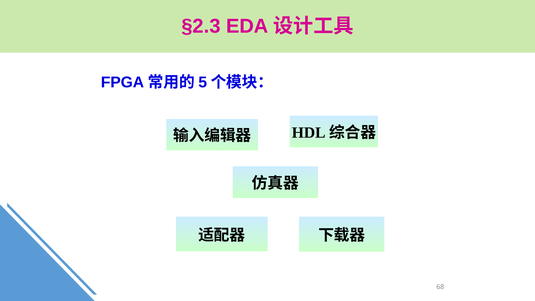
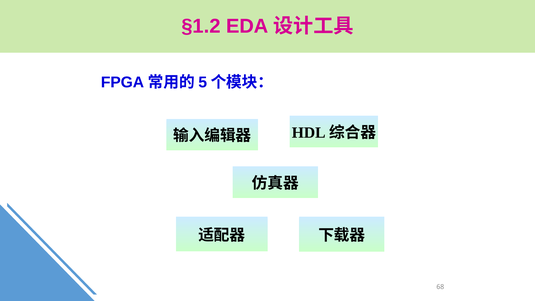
§2.3: §2.3 -> §1.2 (201, 26)
